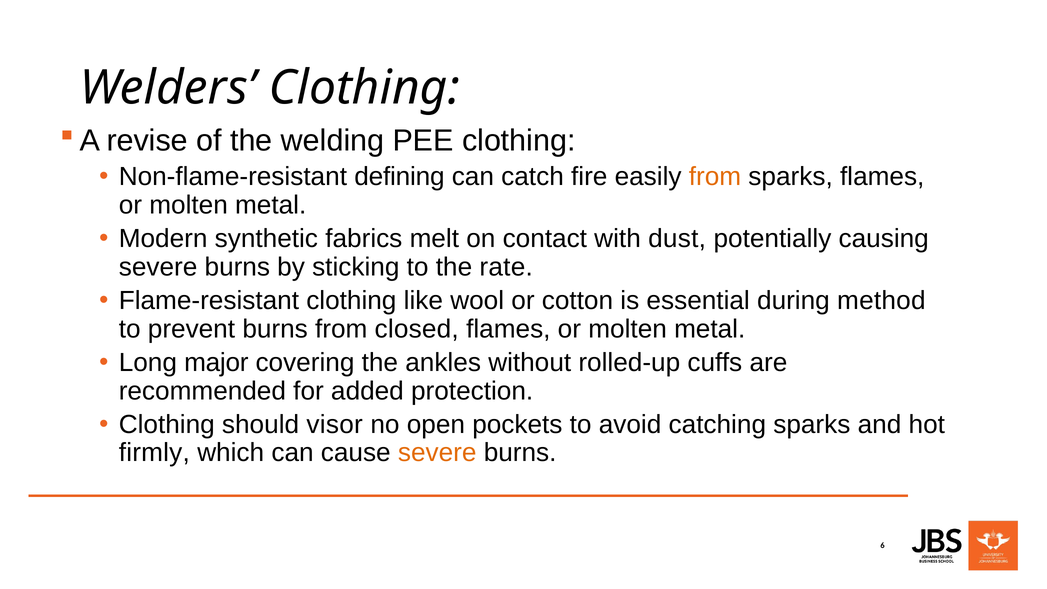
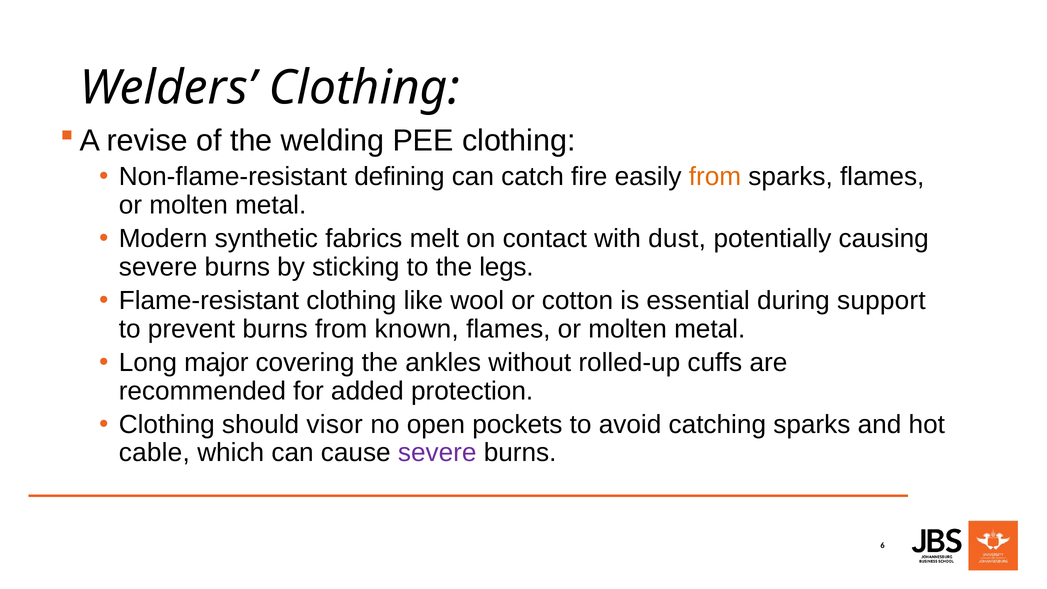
rate: rate -> legs (506, 267)
method: method -> support (881, 301)
closed: closed -> known (417, 329)
firmly: firmly -> cable (154, 453)
severe colour: orange -> purple (437, 453)
